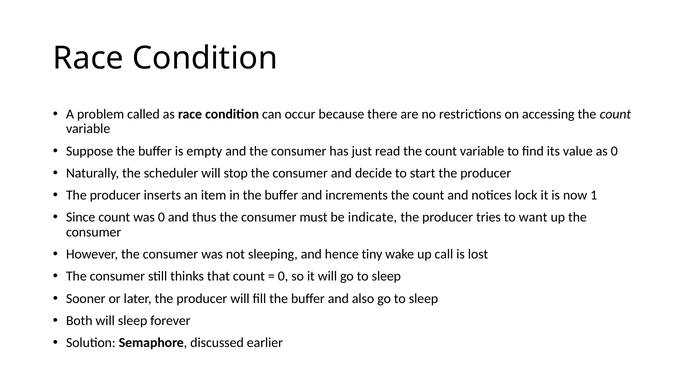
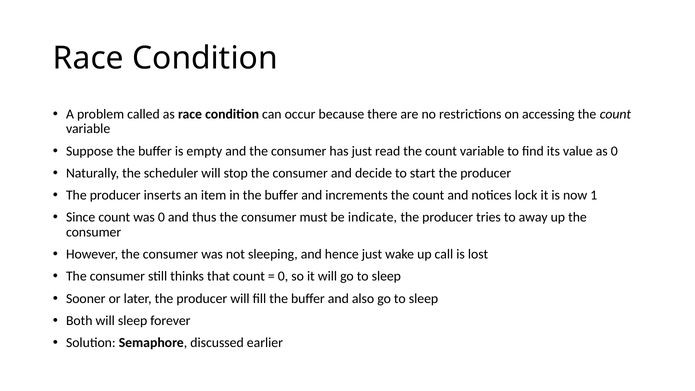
want: want -> away (533, 217)
hence tiny: tiny -> just (372, 254)
